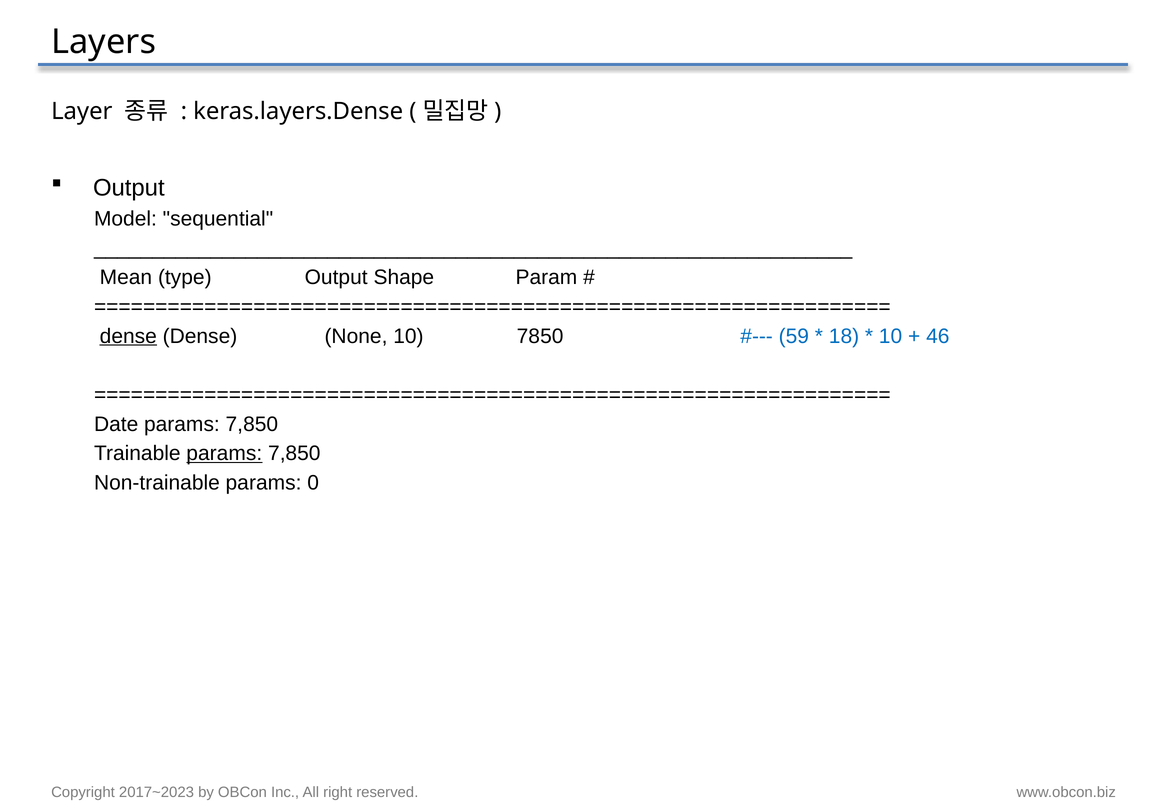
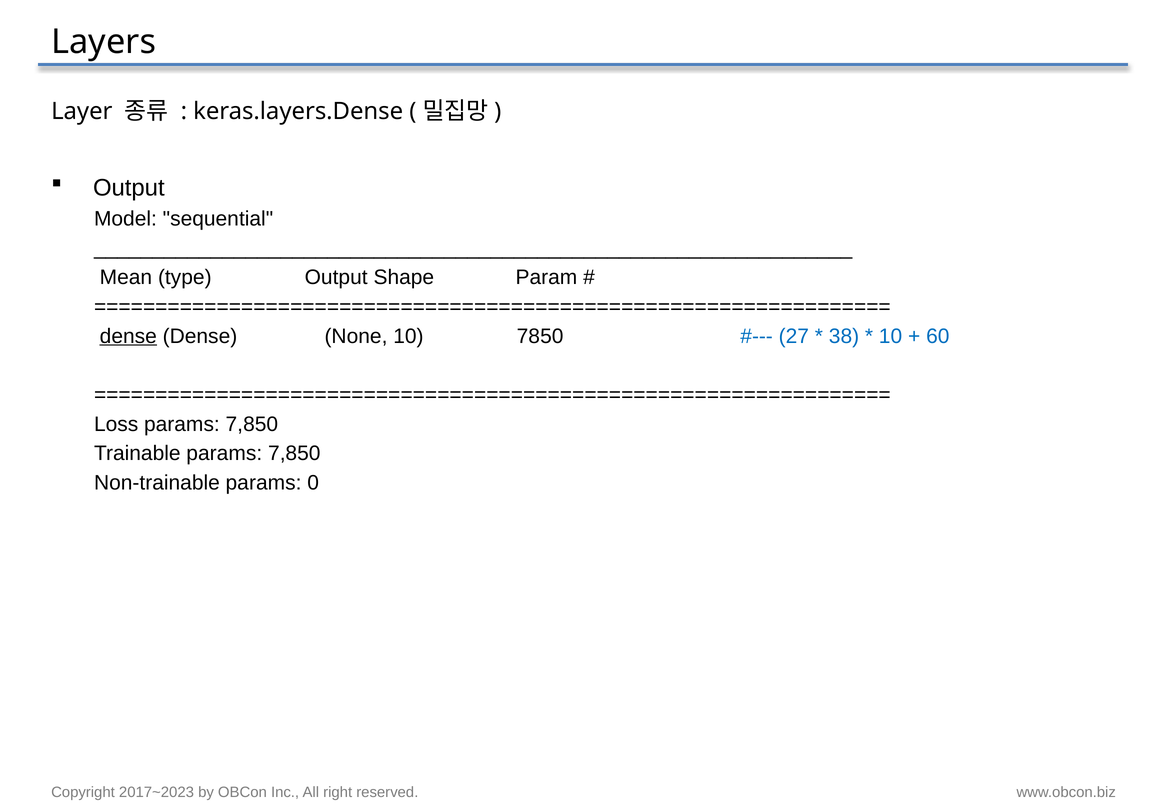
59: 59 -> 27 (794, 336)
18: 18 -> 38 (844, 336)
46: 46 -> 60 (938, 336)
Date: Date -> Loss (116, 424)
params underline: present -> none (224, 453)
